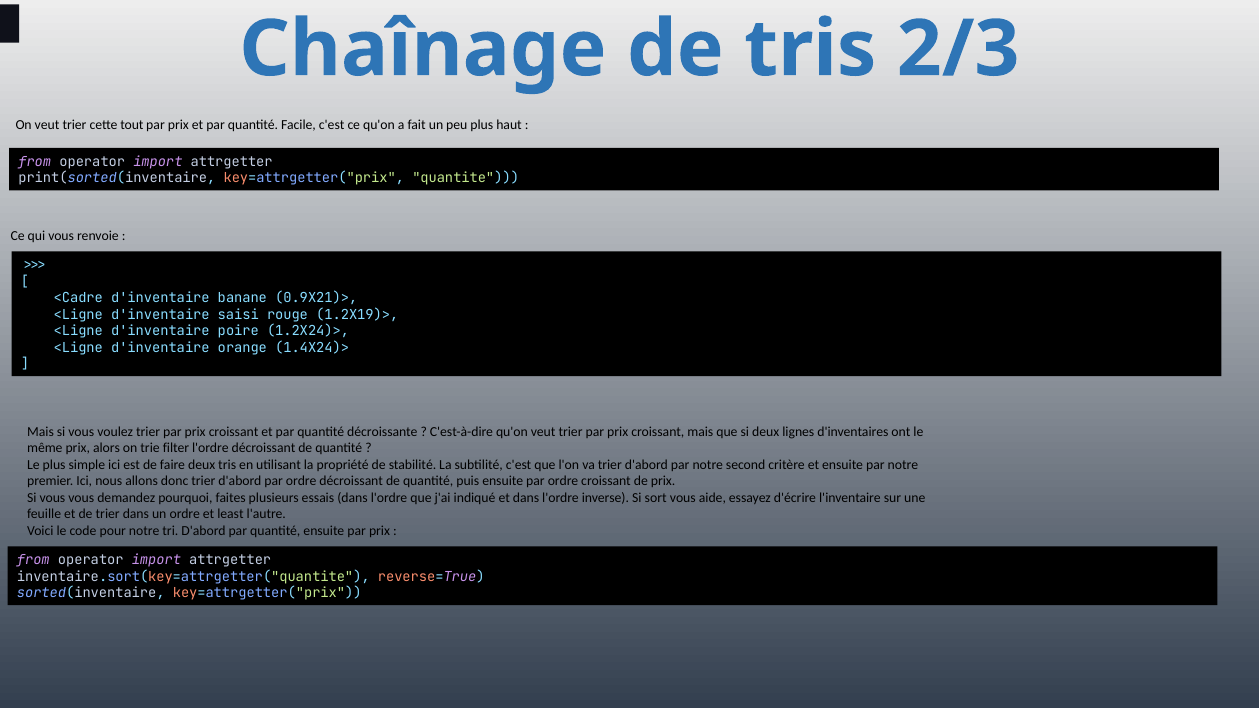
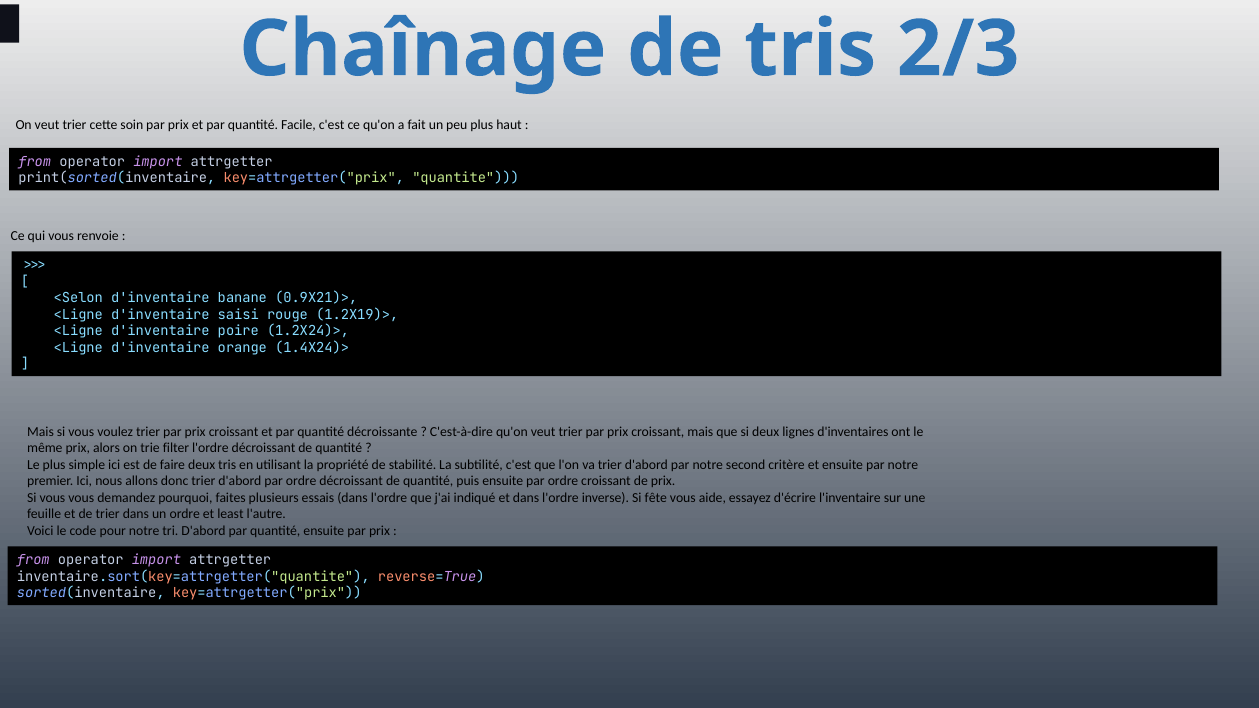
tout: tout -> soin (132, 125)
<Cadre: <Cadre -> <Selon (78, 298)
sort: sort -> fête (656, 498)
